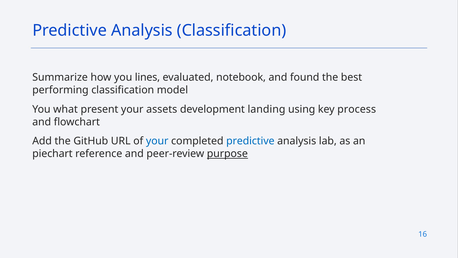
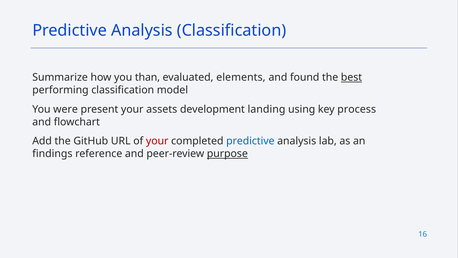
lines: lines -> than (147, 77)
notebook: notebook -> elements (241, 77)
best underline: none -> present (352, 77)
what: what -> were (66, 109)
your colour: blue -> red (157, 141)
piechart: piechart -> findings (52, 154)
